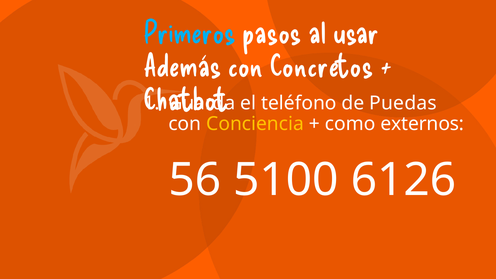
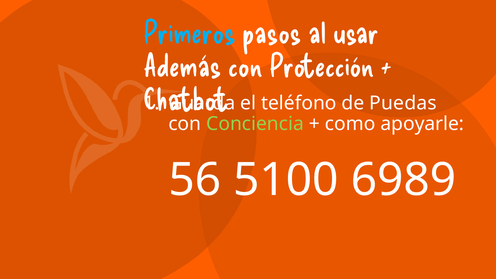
Concretos: Concretos -> Protección (322, 67)
Conciencia colour: yellow -> light green (255, 124)
externos: externos -> apoyarle (422, 124)
6126: 6126 -> 6989 (403, 180)
